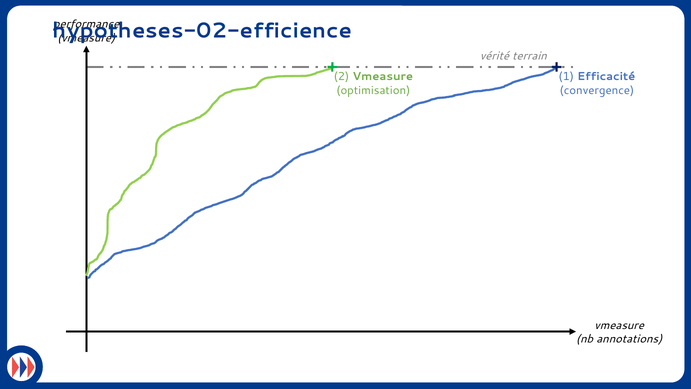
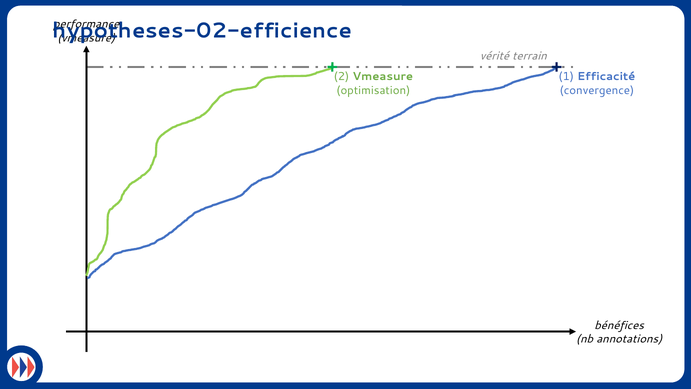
vmeasure: vmeasure -> bénéfices (619, 325)
